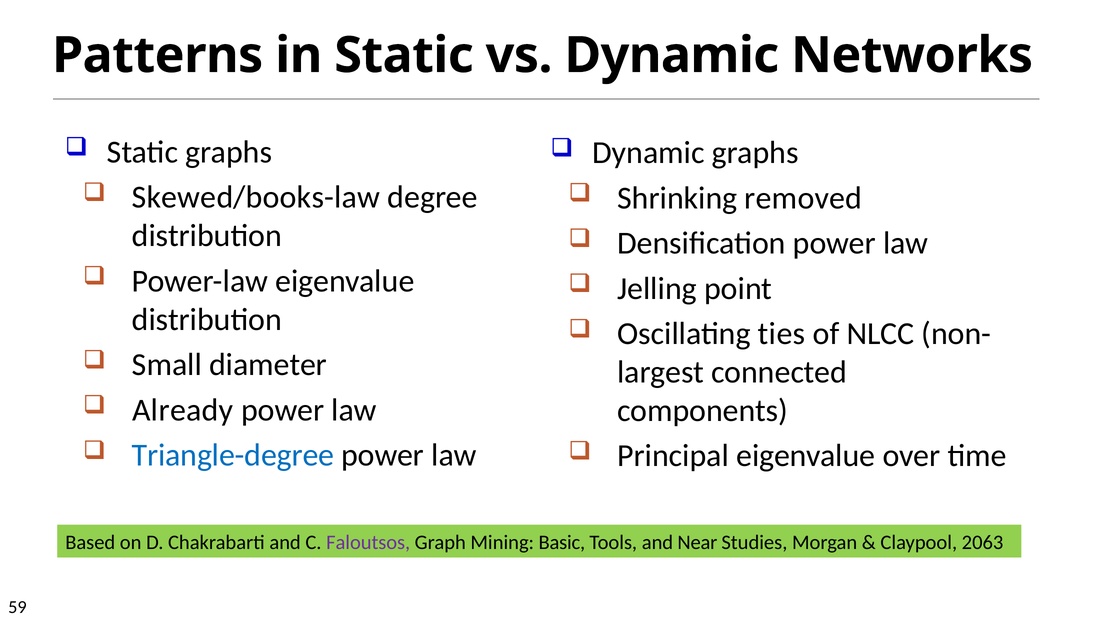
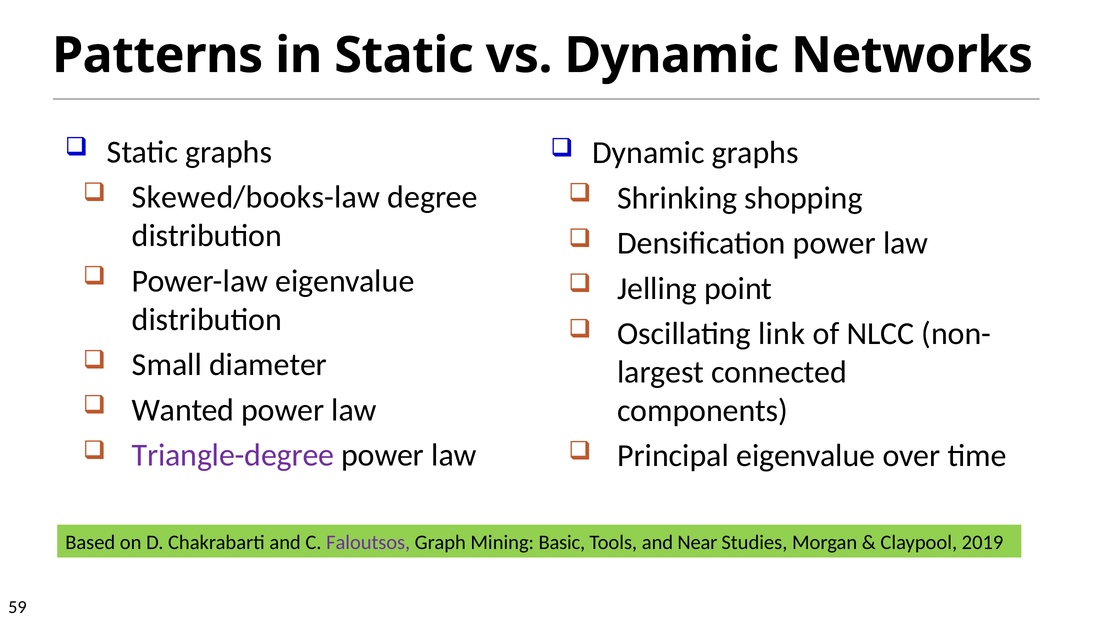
removed: removed -> shopping (804, 198)
ties: ties -> link (782, 334)
Already: Already -> Wanted (183, 410)
Triangle-degree colour: blue -> purple (233, 455)
2063: 2063 -> 2019 (983, 542)
